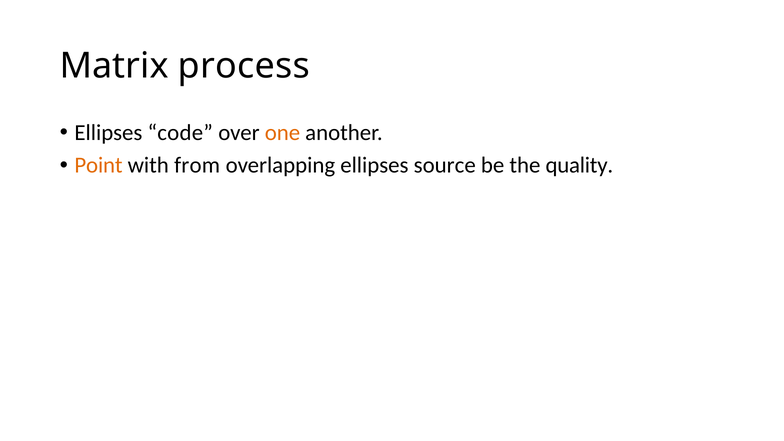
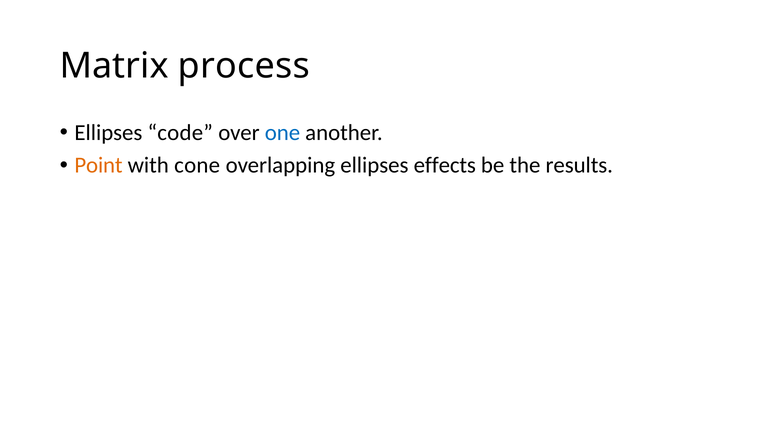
one colour: orange -> blue (282, 133)
from: from -> cone (197, 165)
source: source -> effects (445, 165)
quality: quality -> results (579, 165)
